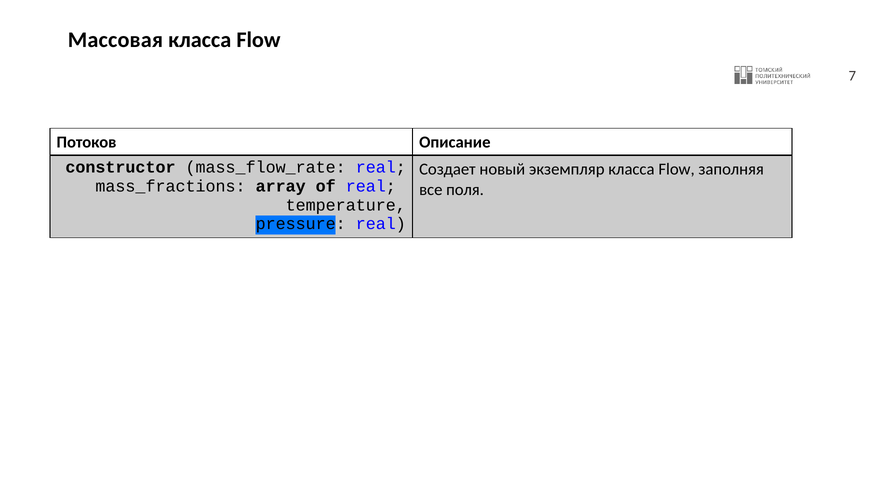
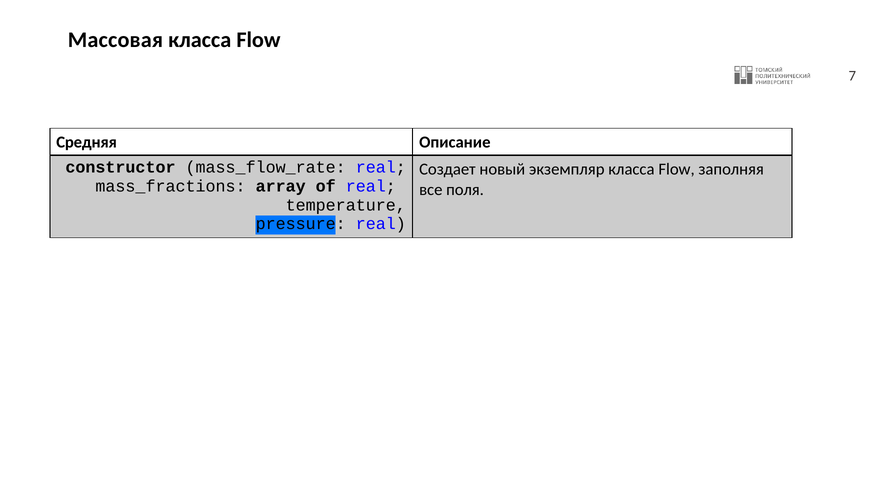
Потоков: Потоков -> Средняя (87, 142)
